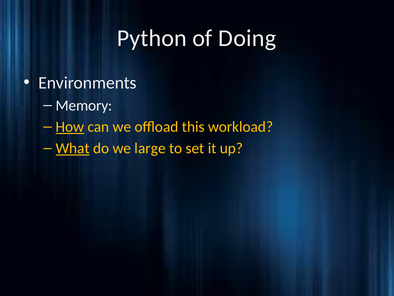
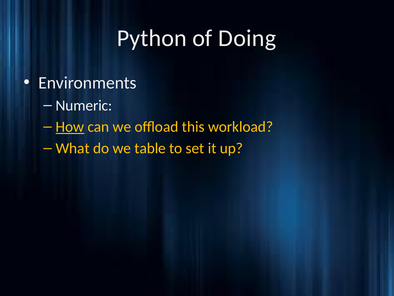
Memory: Memory -> Numeric (84, 105)
What underline: present -> none (73, 148)
large: large -> table (150, 148)
